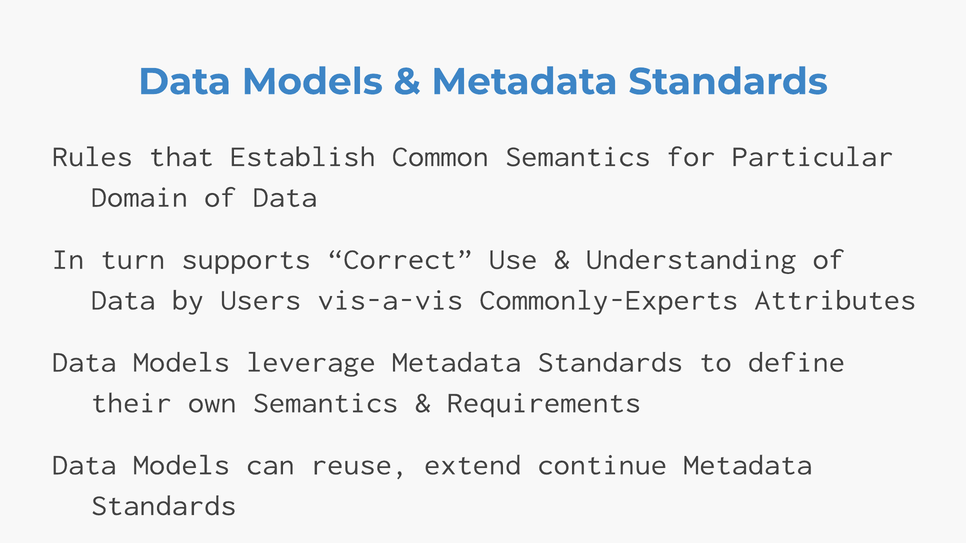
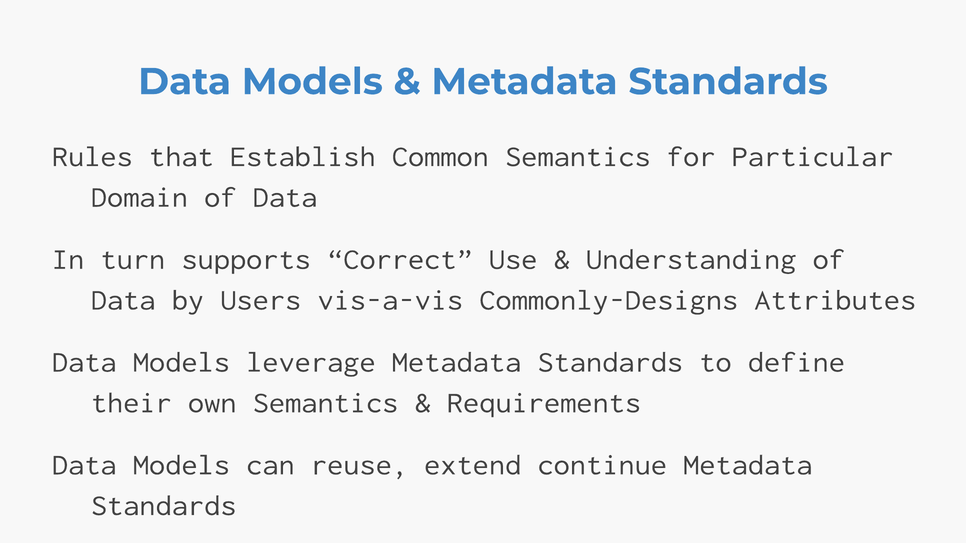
Commonly-Experts: Commonly-Experts -> Commonly-Designs (609, 300)
